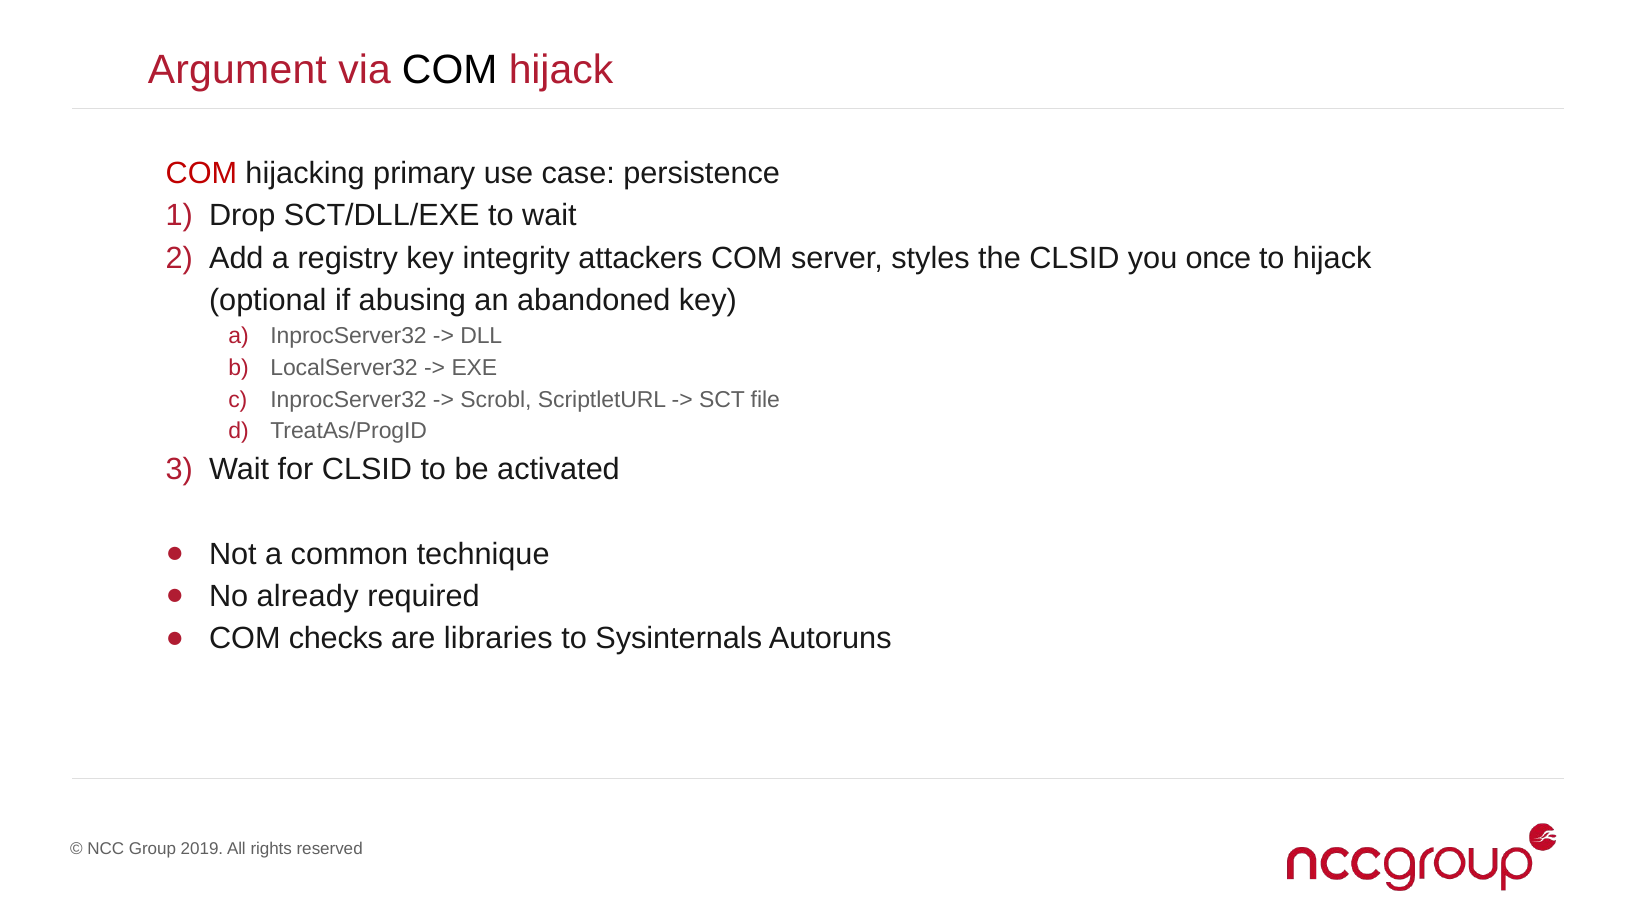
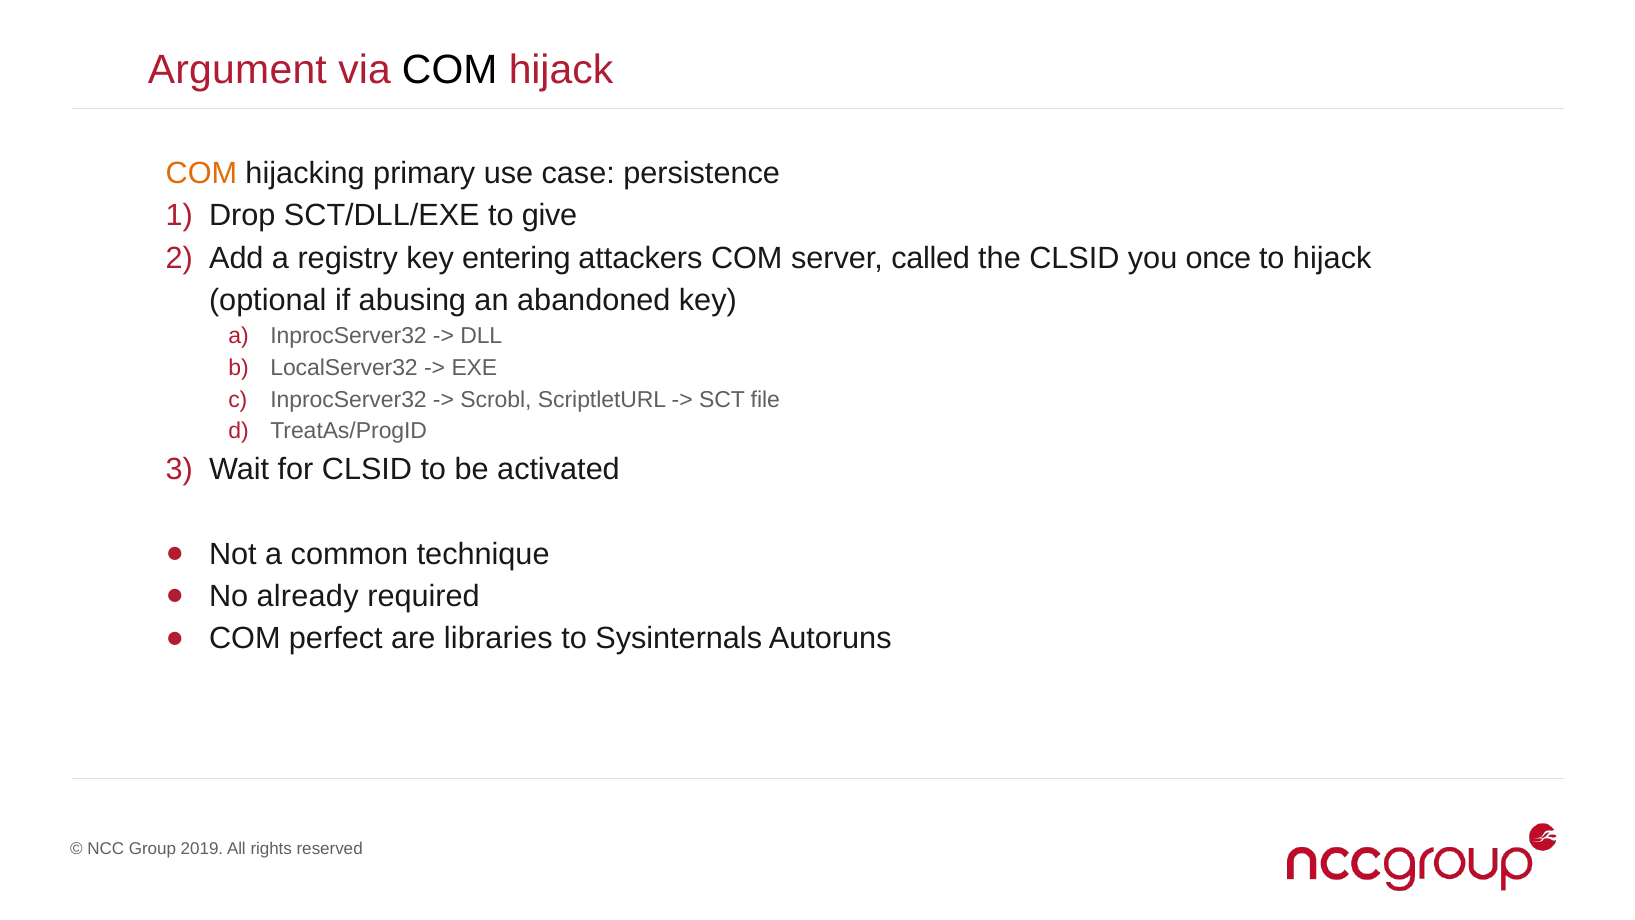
COM colour: red -> orange (201, 173)
to wait: wait -> give (550, 216)
integrity: integrity -> entering (516, 258)
styles: styles -> called (931, 258)
checks: checks -> perfect (336, 638)
